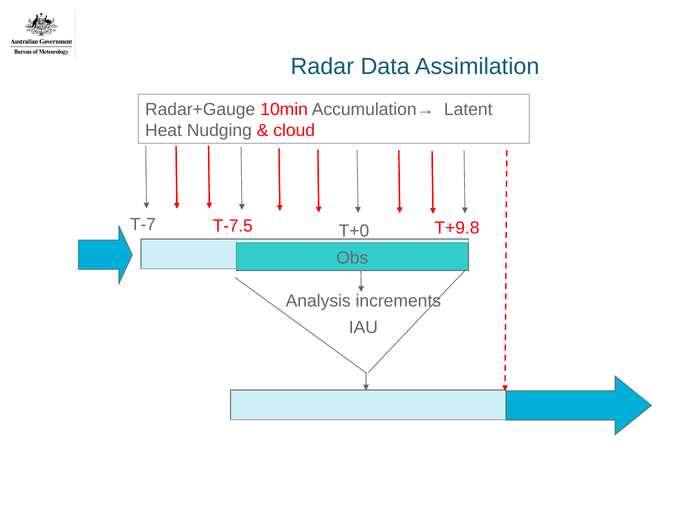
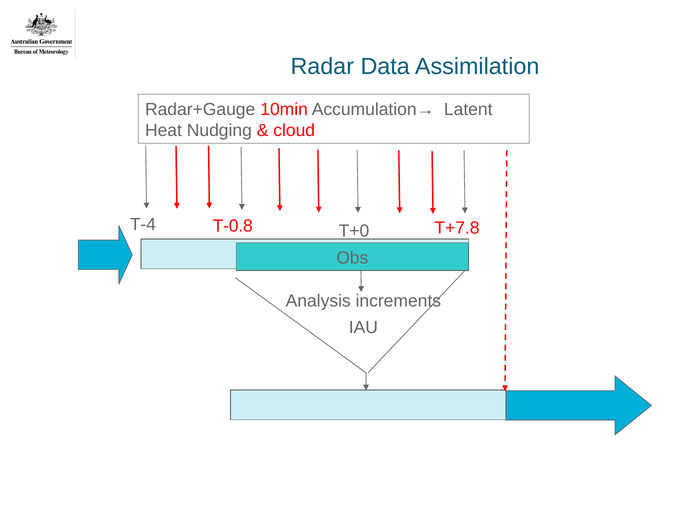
T-7: T-7 -> T-4 (143, 224)
T-7.5: T-7.5 -> T-0.8 (233, 226)
T+9.8: T+9.8 -> T+7.8 (457, 228)
